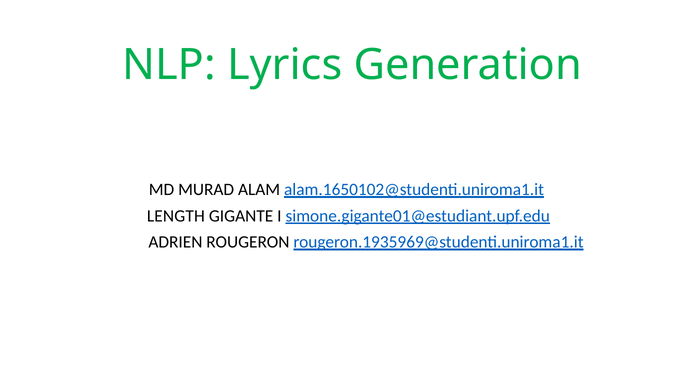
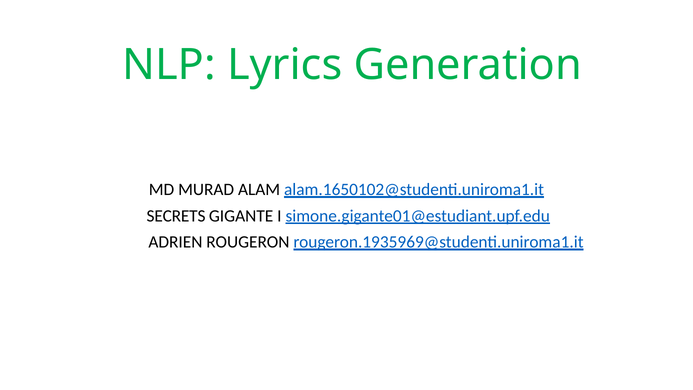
LENGTH: LENGTH -> SECRETS (176, 216)
